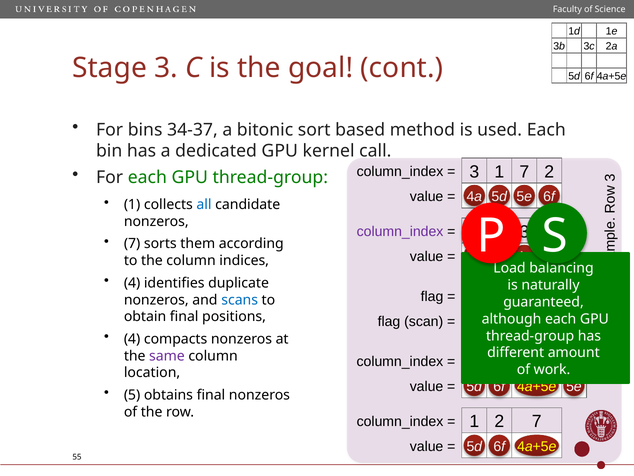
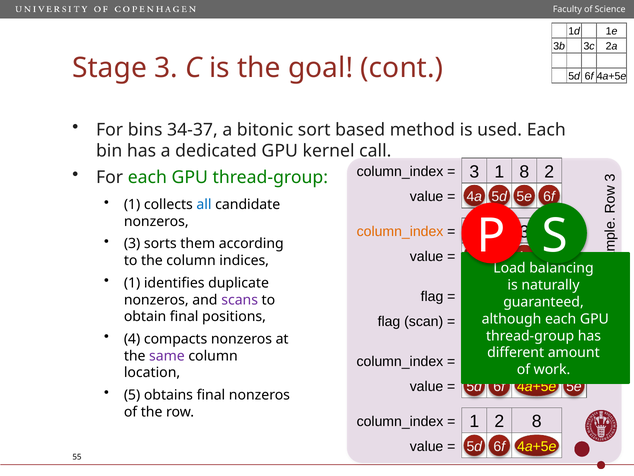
1 7: 7 -> 8 (524, 172)
column_index colour: purple -> orange (400, 231)
7: 7 -> 3 (132, 244)
4: 4 -> 1 (132, 283)
scans colour: blue -> purple (240, 300)
2 7: 7 -> 8 (537, 421)
